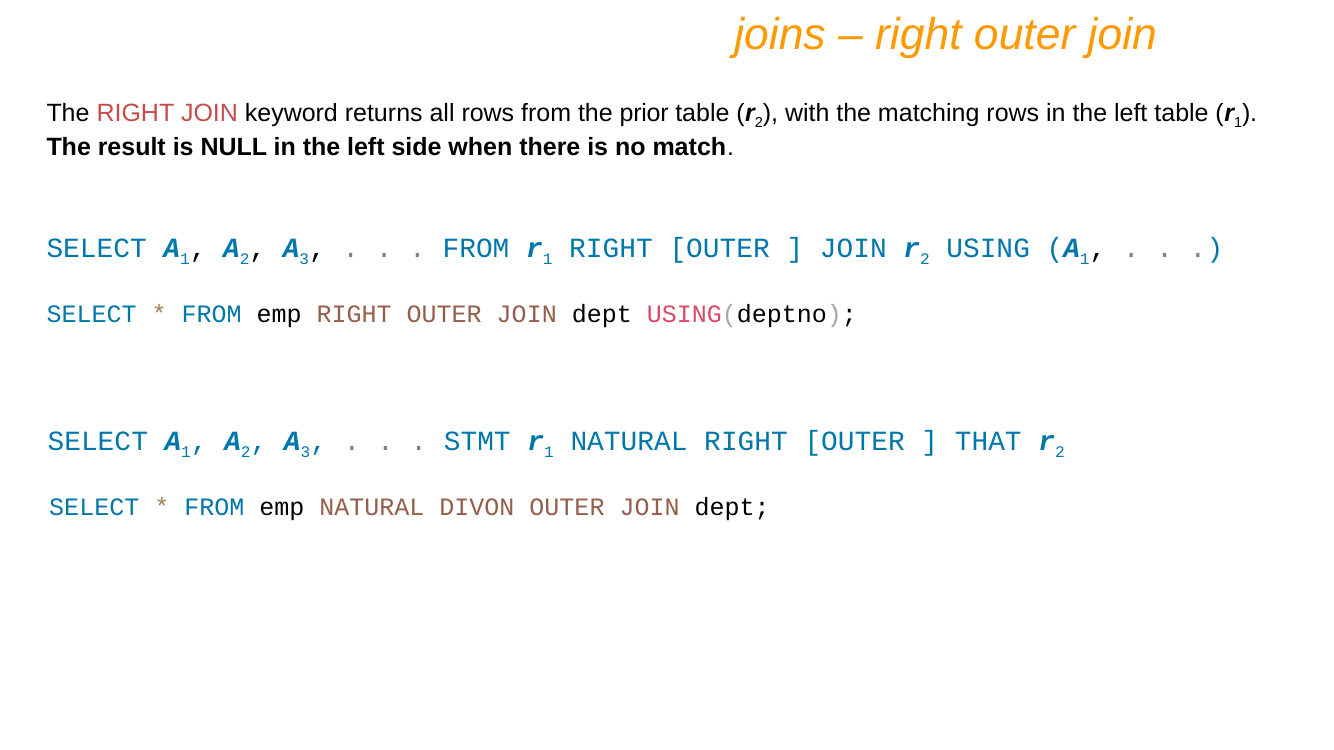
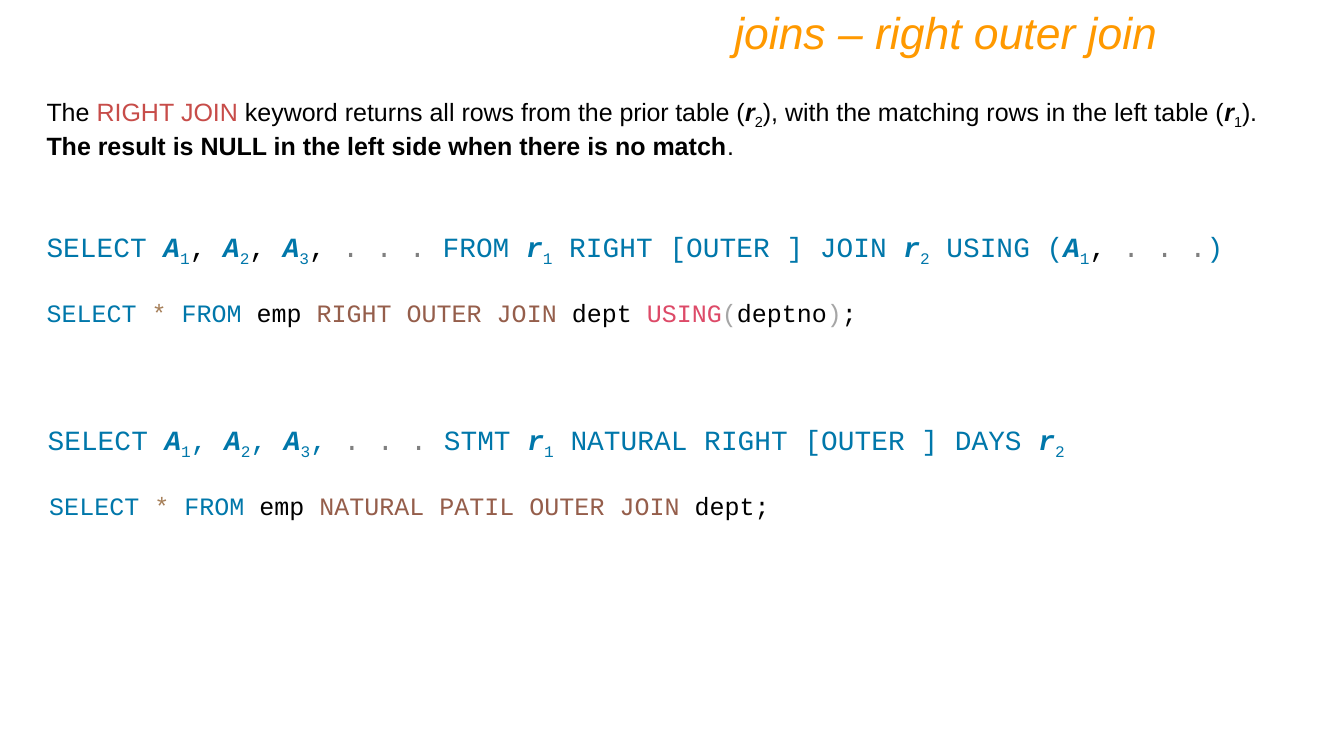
THAT: THAT -> DAYS (988, 442)
DIVON: DIVON -> PATIL (477, 507)
